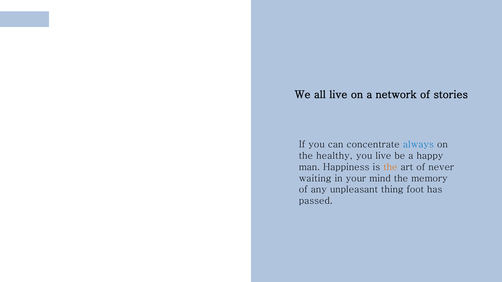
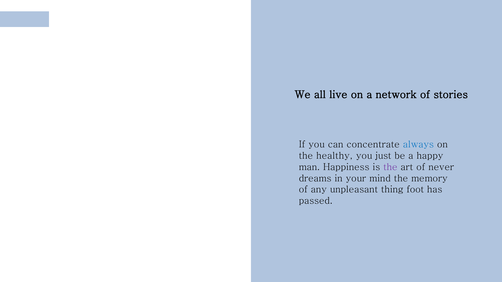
you live: live -> just (383, 156)
the colour: orange -> purple (390, 167)
waiting: waiting -> dreams (315, 179)
